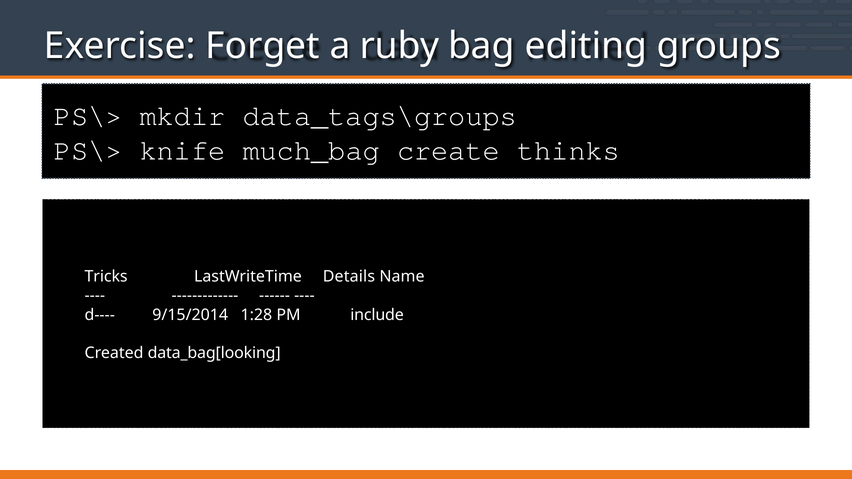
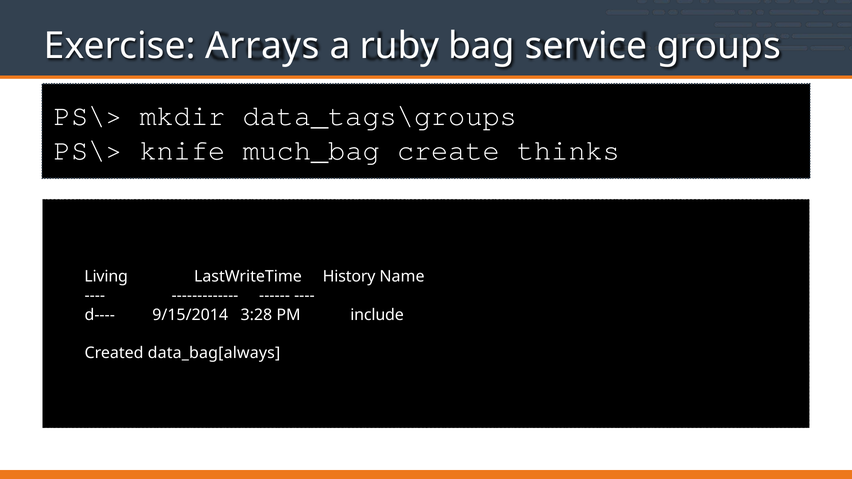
Forget: Forget -> Arrays (262, 46)
editing: editing -> service (586, 46)
Tricks: Tricks -> Living (106, 277)
Details: Details -> History (349, 277)
1:28: 1:28 -> 3:28 (256, 315)
data_bag[looking: data_bag[looking -> data_bag[always (214, 353)
